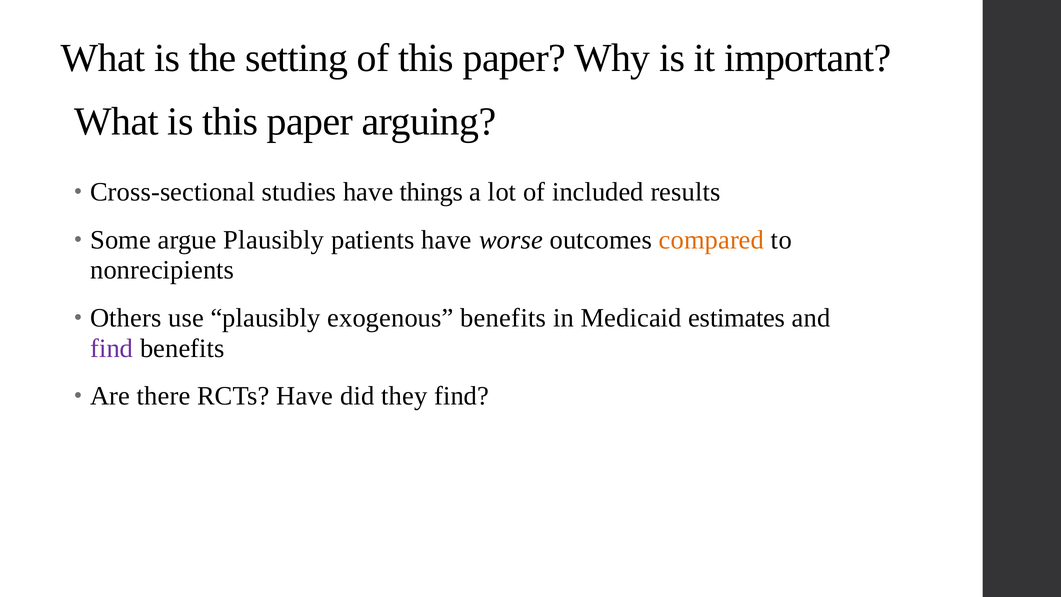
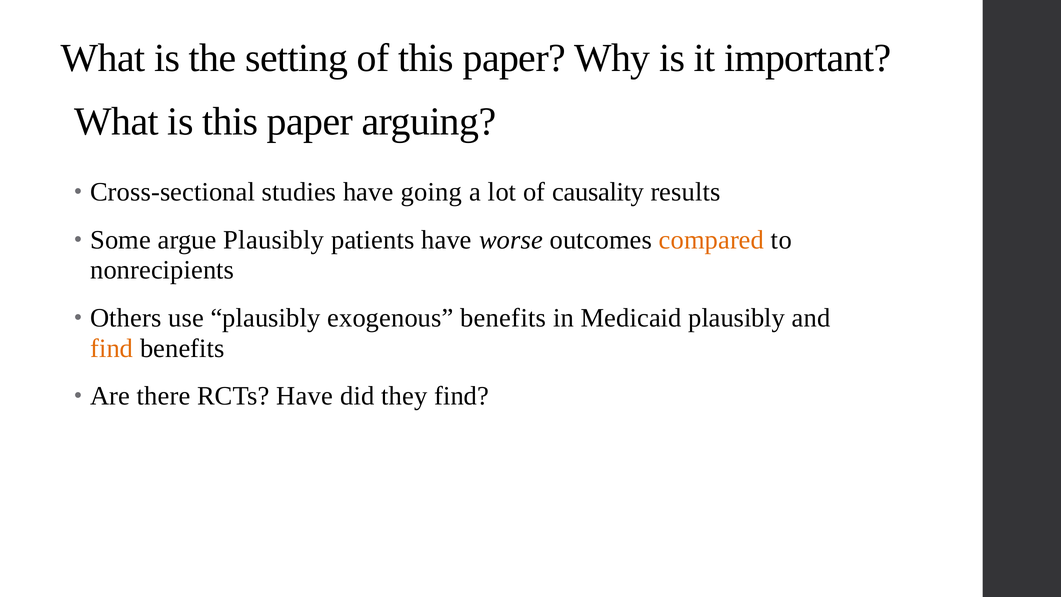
things: things -> going (431, 192)
included: included -> causality (598, 192)
Medicaid estimates: estimates -> plausibly (737, 318)
find colour: purple -> orange (112, 348)
